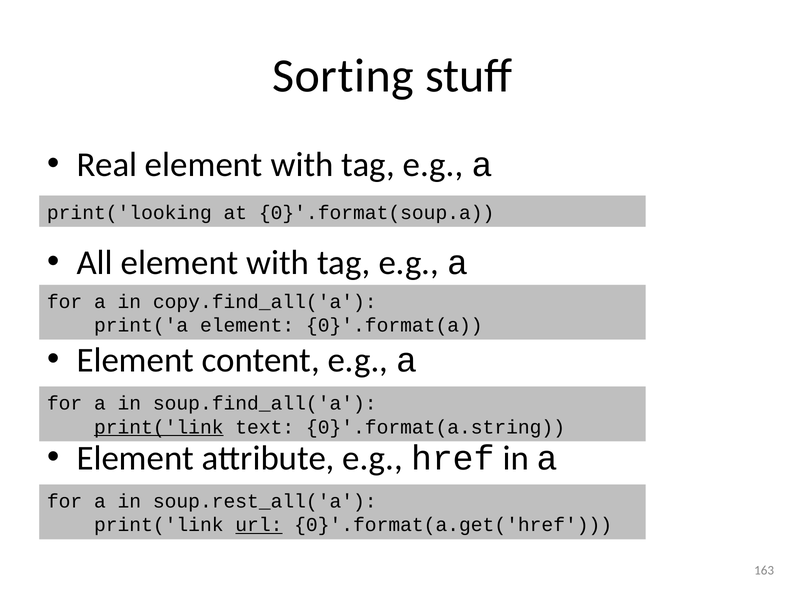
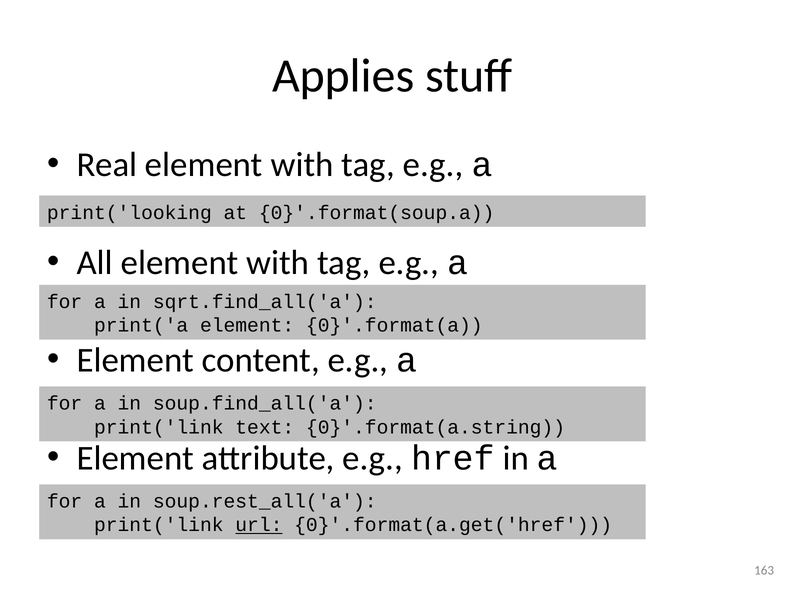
Sorting: Sorting -> Applies (343, 76)
copy.find_all('a: copy.find_all('a -> sqrt.find_all('a (265, 302)
print('link underline: present -> none (159, 427)
